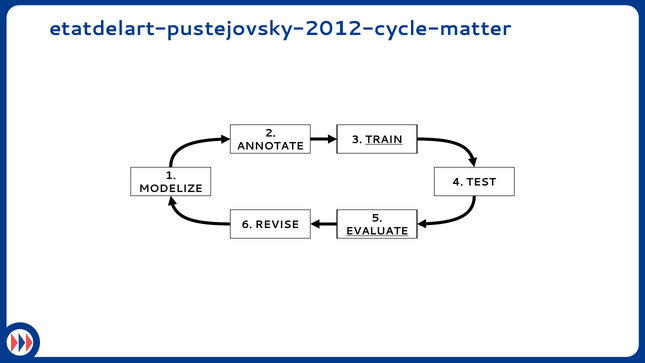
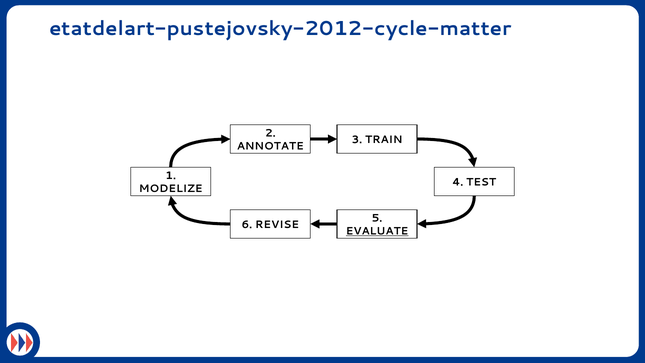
TRAIN underline: present -> none (384, 140)
